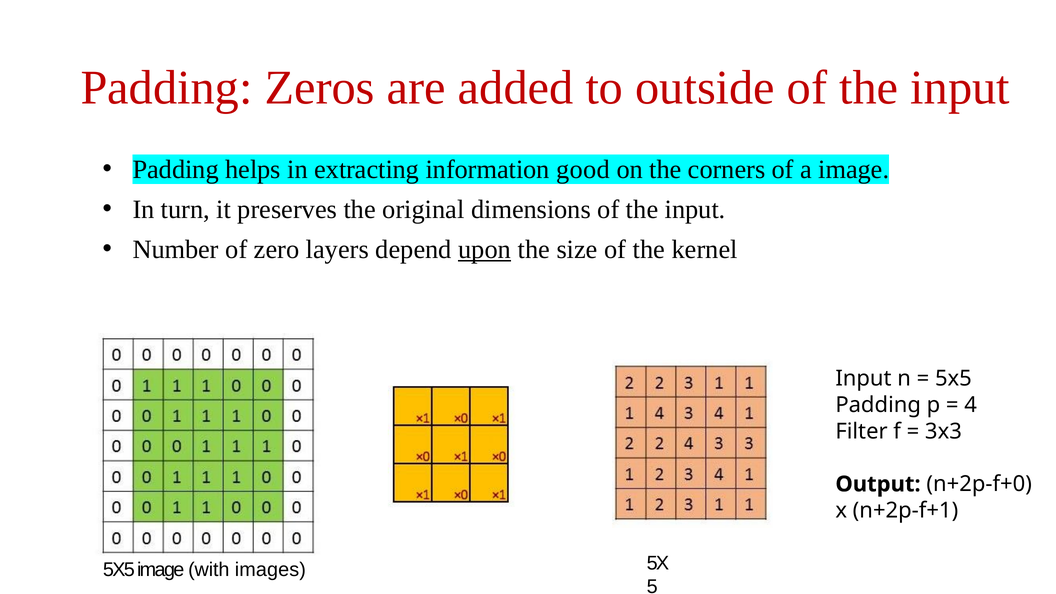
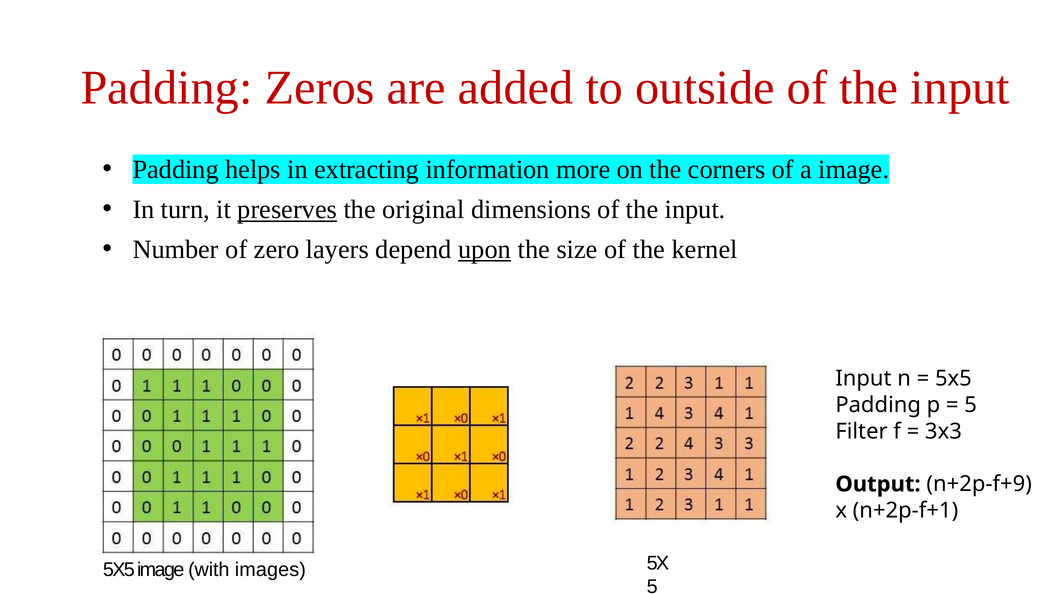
good: good -> more (583, 169)
preserves underline: none -> present (287, 210)
4: 4 -> 5 (971, 405)
n+2p-f+0: n+2p-f+0 -> n+2p-f+9 (979, 484)
